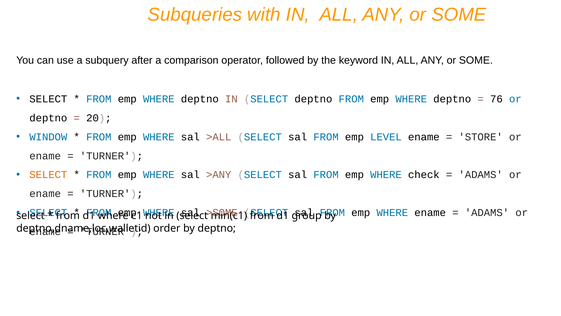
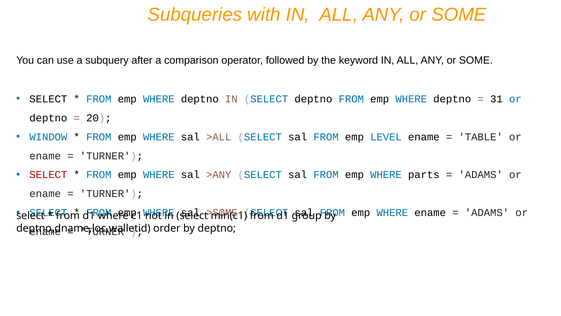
76: 76 -> 31 (496, 99)
STORE: STORE -> TABLE (481, 137)
SELECT colour: orange -> red (48, 175)
check: check -> parts (424, 175)
